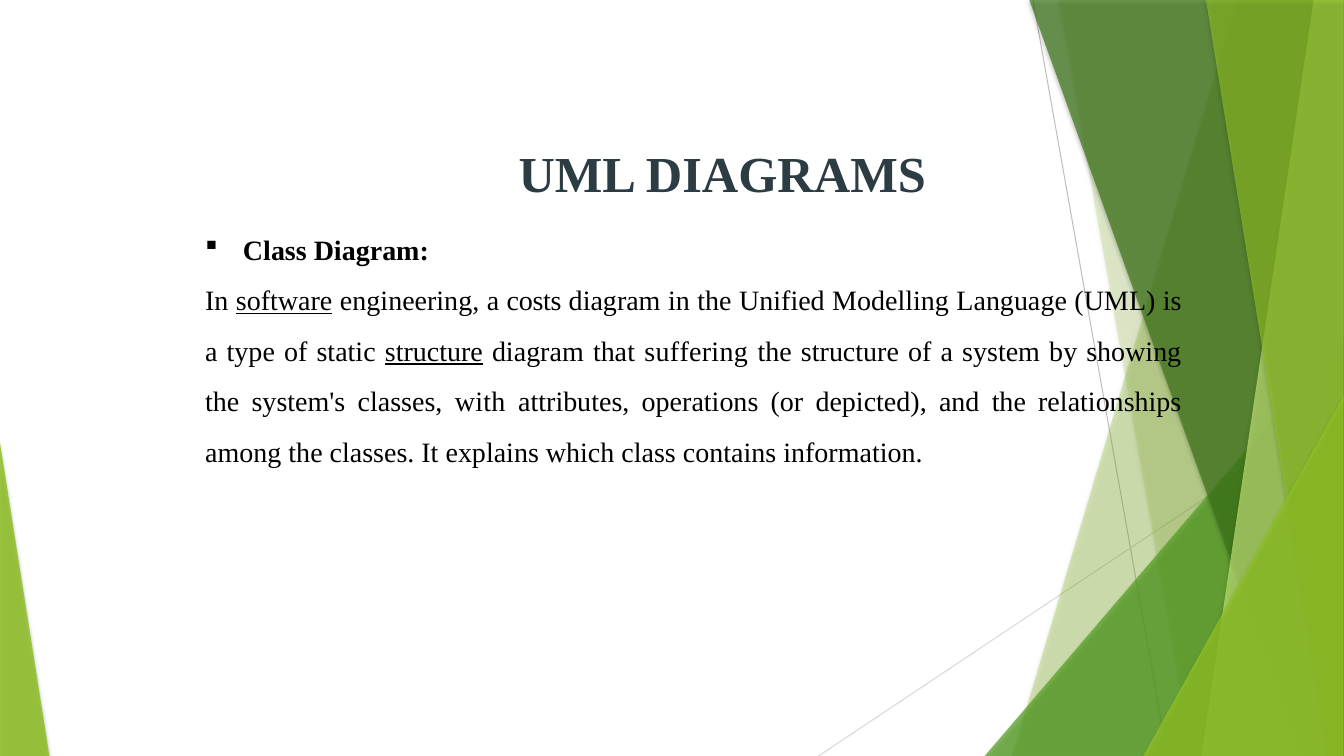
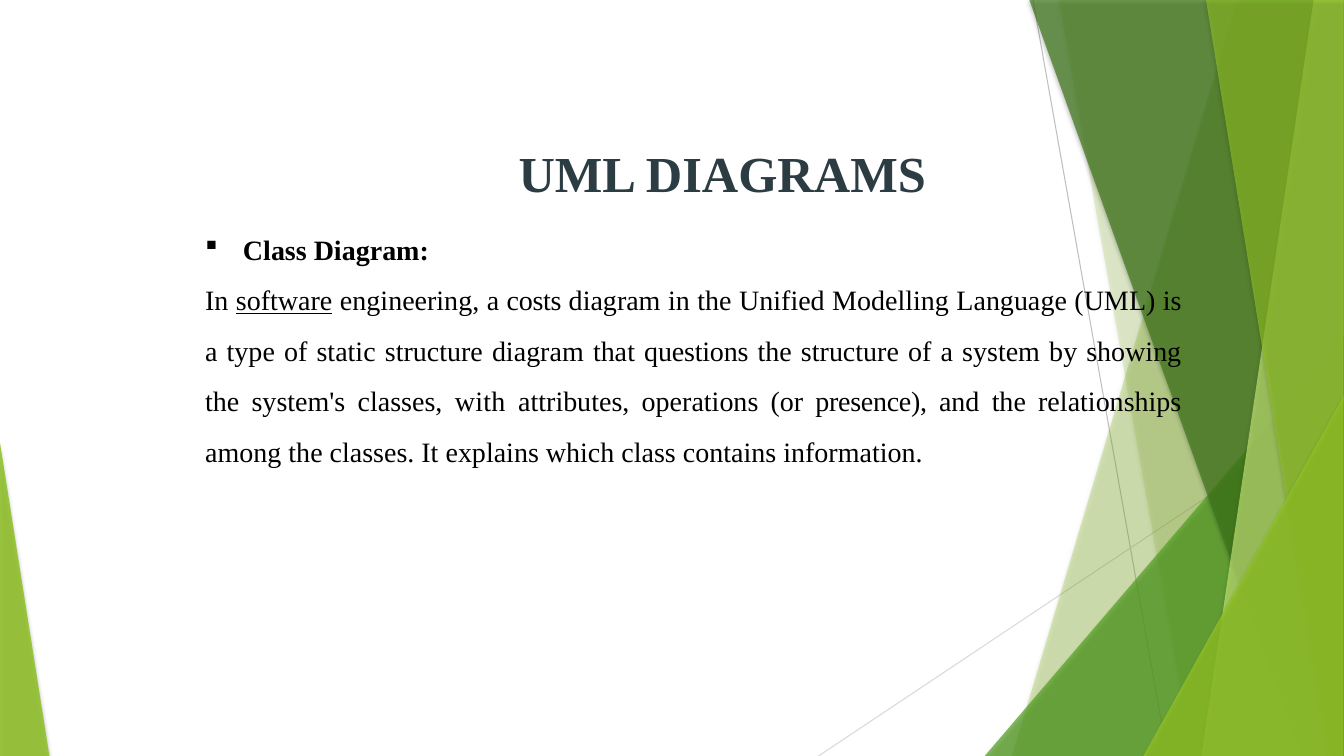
structure underline: present -> none (434, 352)
suffering: suffering -> questions (696, 352)
depicted: depicted -> presence (871, 402)
